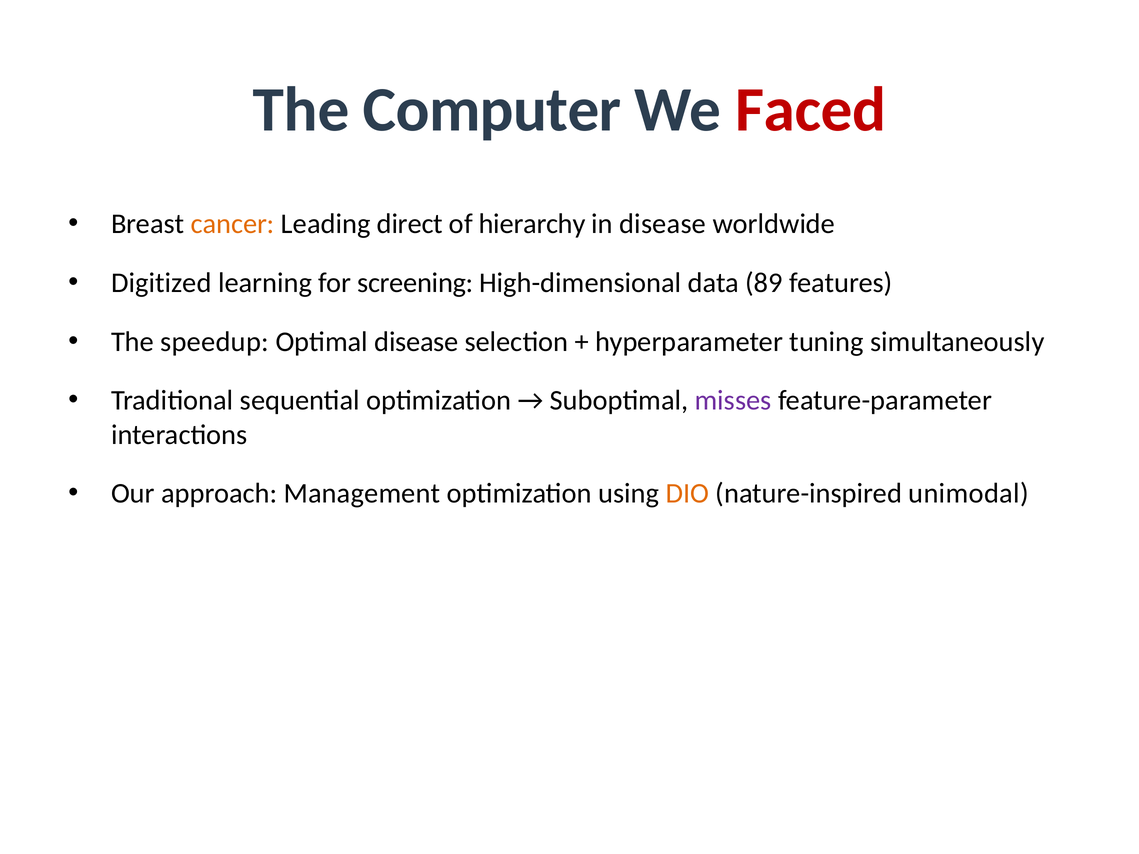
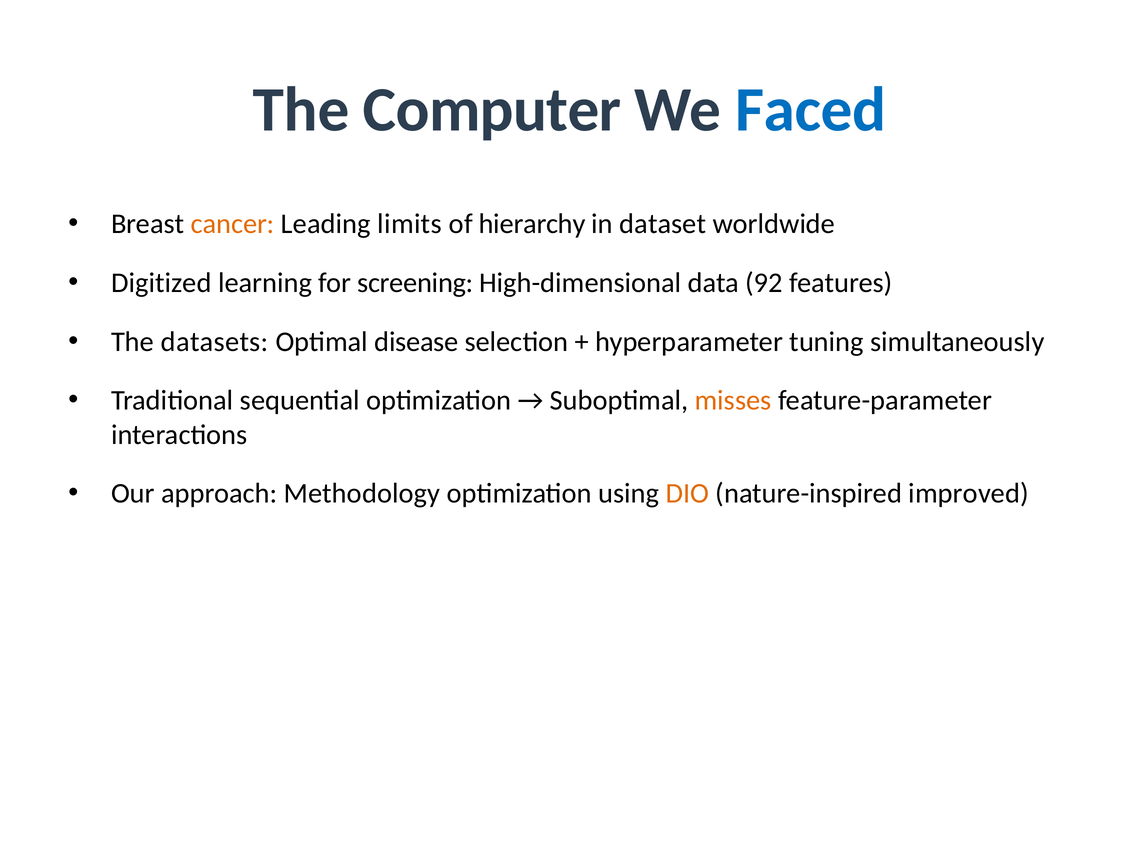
Faced colour: red -> blue (811, 110)
direct: direct -> limits (410, 224)
in disease: disease -> dataset (663, 224)
89: 89 -> 92 (764, 283)
speedup: speedup -> datasets (215, 342)
misses colour: purple -> orange (733, 401)
Management: Management -> Methodology (362, 494)
unimodal: unimodal -> improved (969, 494)
